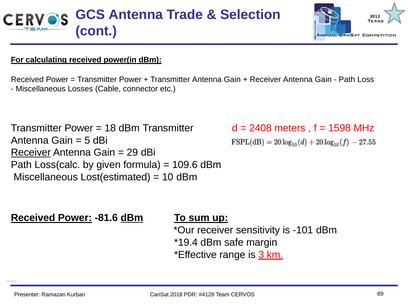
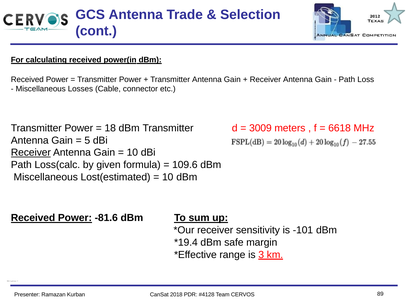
2408: 2408 -> 3009 (260, 128)
1598: 1598 -> 6618 (340, 128)
29: 29 -> 10 (132, 153)
dBm underline: present -> none (132, 218)
